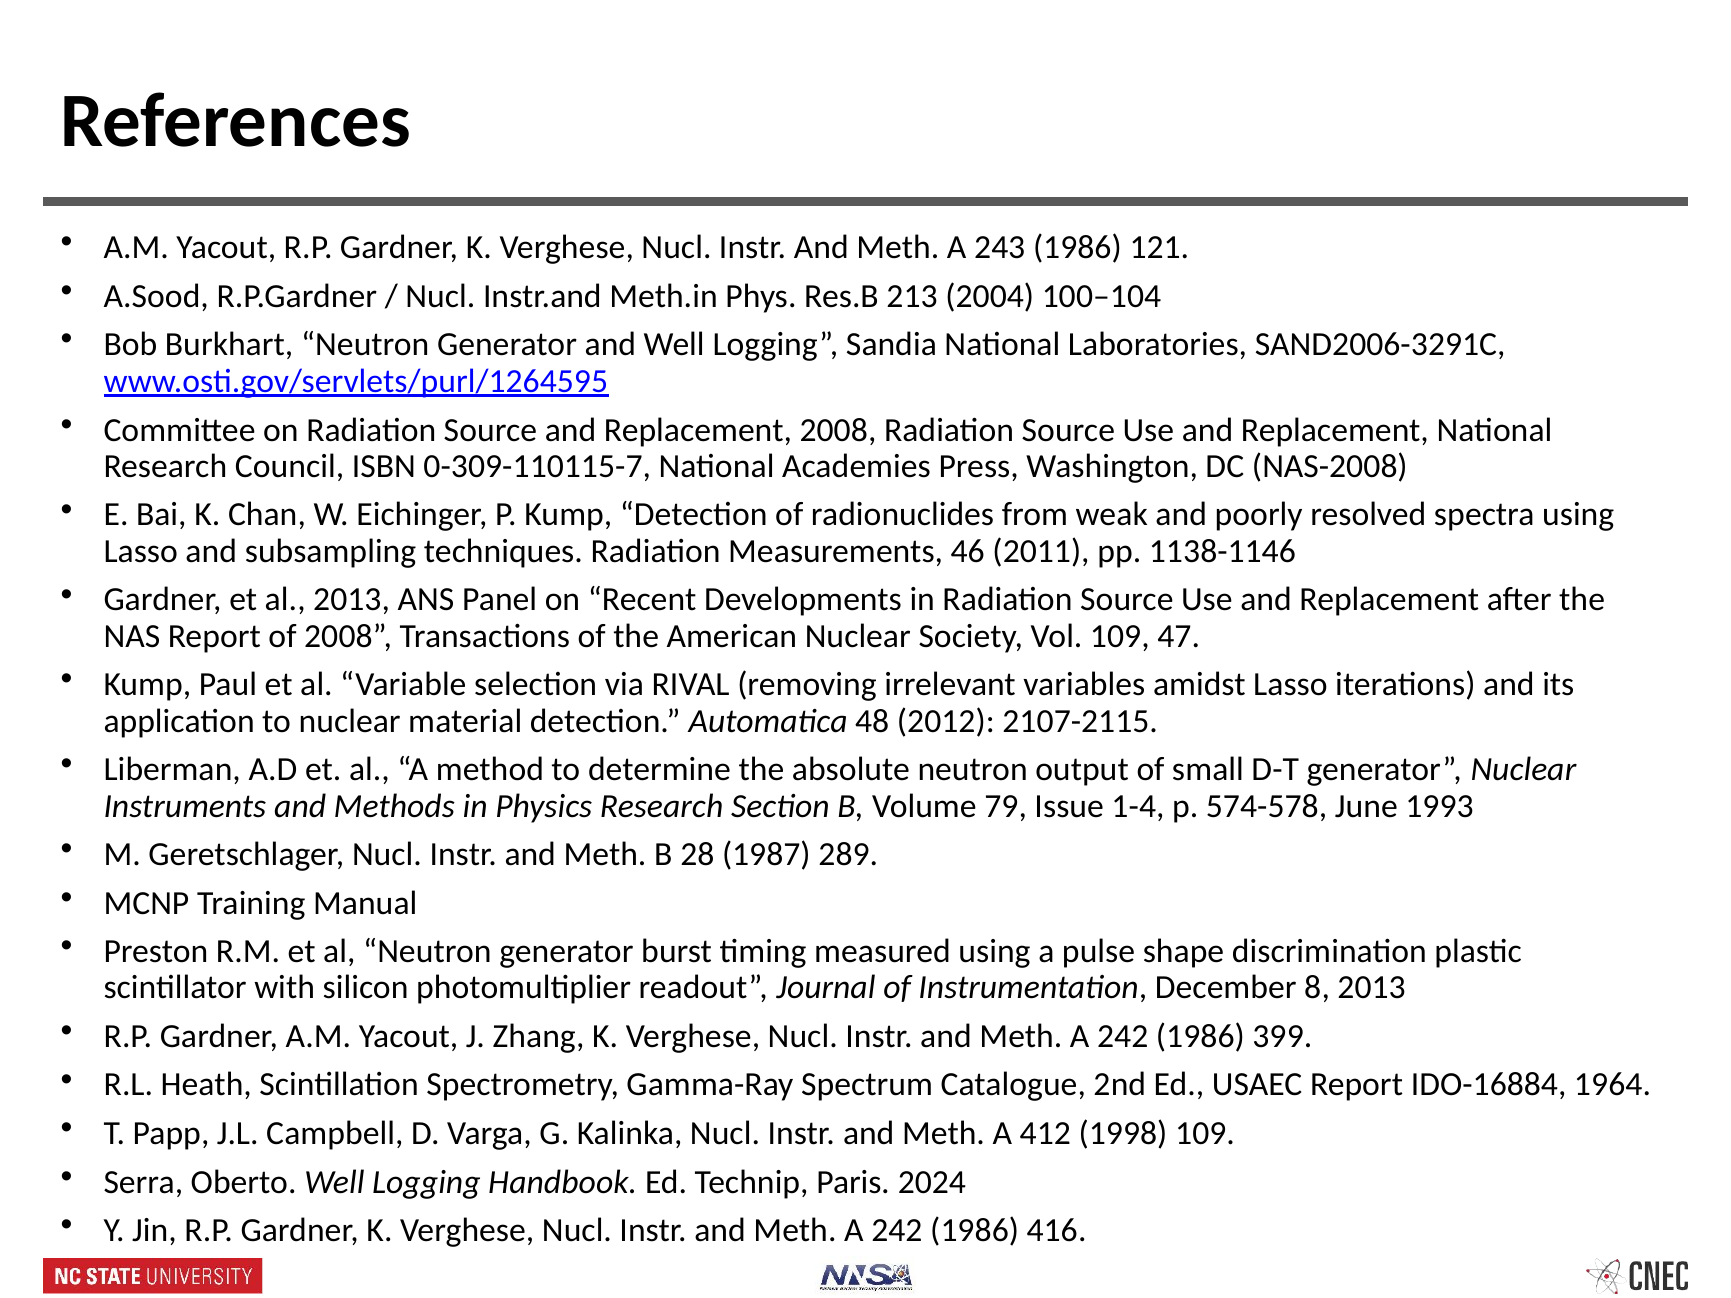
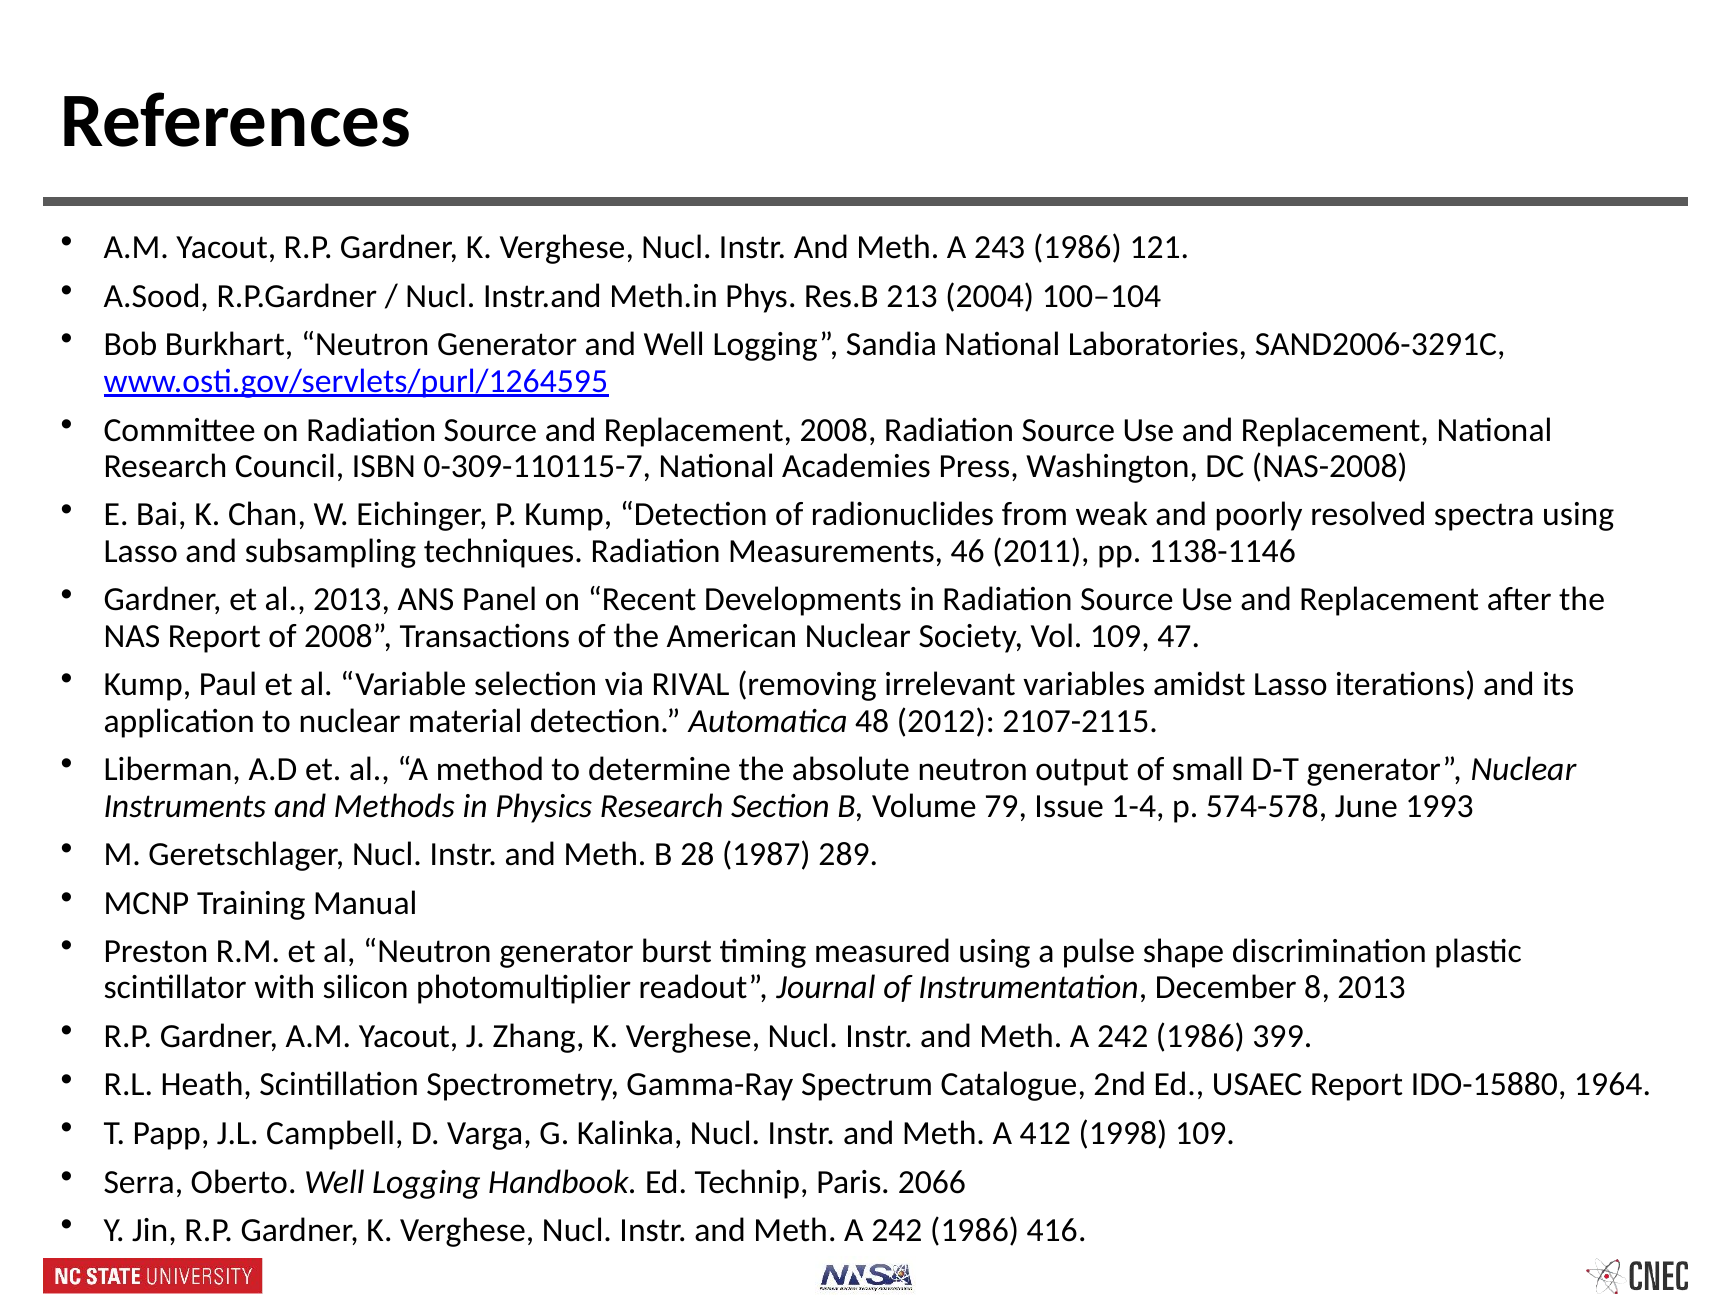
IDO-16884: IDO-16884 -> IDO-15880 (1489, 1085)
2024: 2024 -> 2066 (932, 1182)
